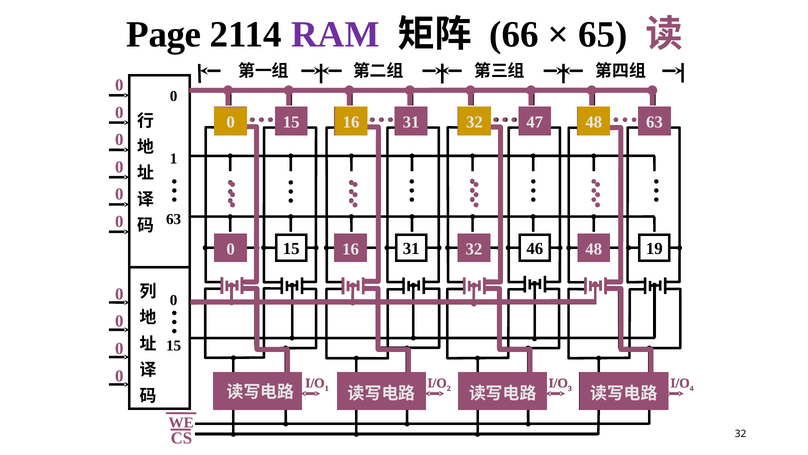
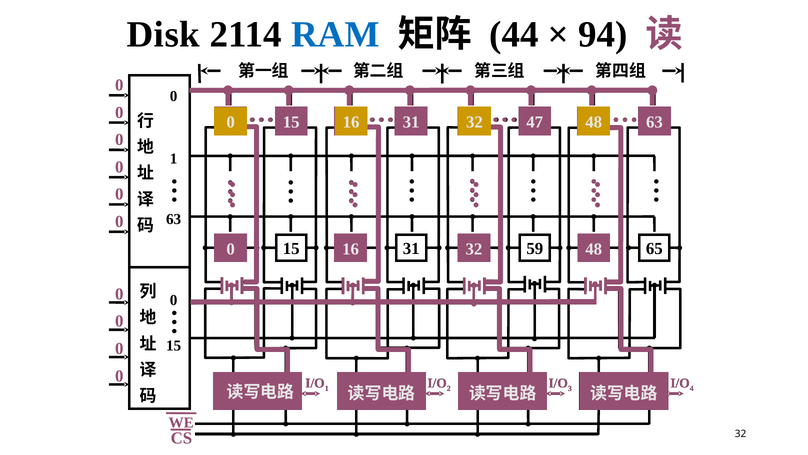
Page: Page -> Disk (163, 34)
RAM colour: purple -> blue (335, 34)
66: 66 -> 44 (514, 34)
65: 65 -> 94 (603, 34)
46: 46 -> 59 (535, 249)
19: 19 -> 65 (654, 249)
